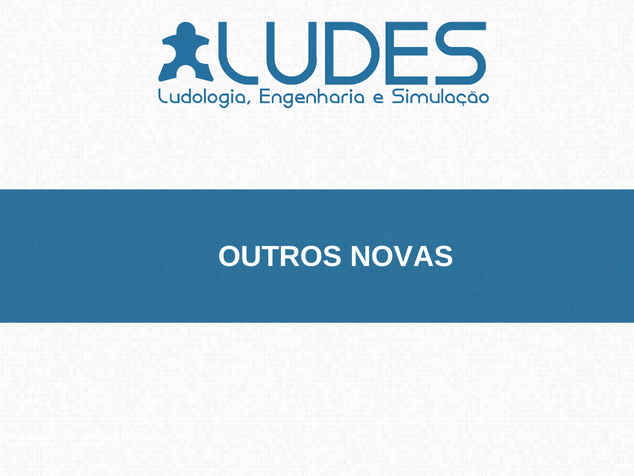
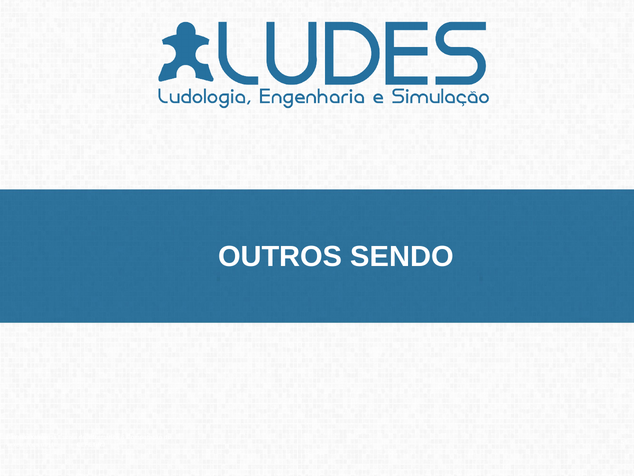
NOVAS: NOVAS -> SENDO (402, 256)
